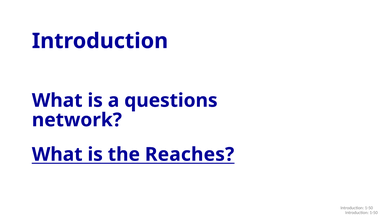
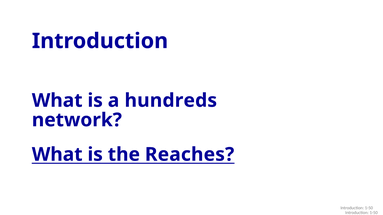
questions: questions -> hundreds (171, 101)
